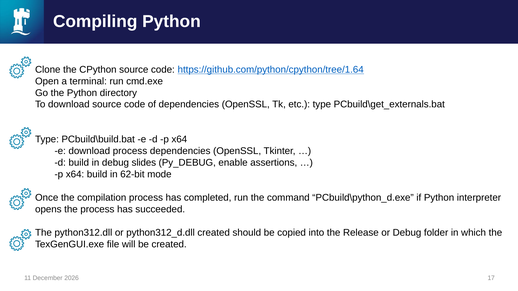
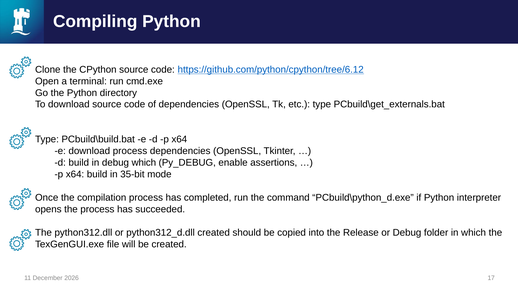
https://github.com/python/cpython/tree/1.64: https://github.com/python/cpython/tree/1.64 -> https://github.com/python/cpython/tree/6.12 (271, 70)
debug slides: slides -> which (144, 163)
62-bit: 62-bit -> 35-bit (132, 175)
